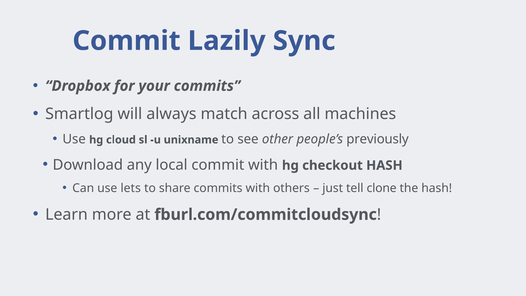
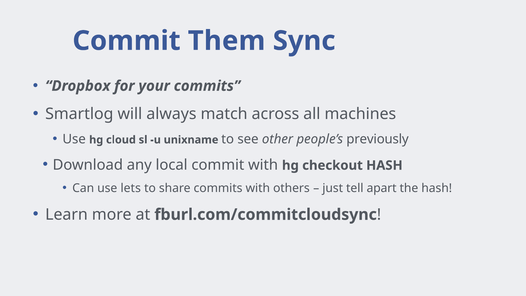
Lazily: Lazily -> Them (227, 41)
clone: clone -> apart (382, 188)
